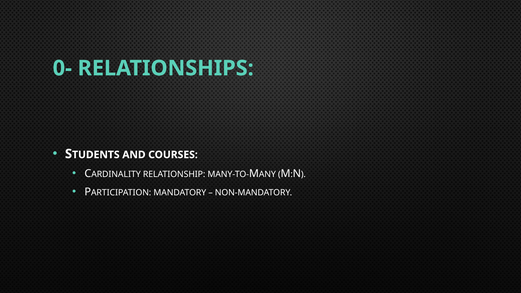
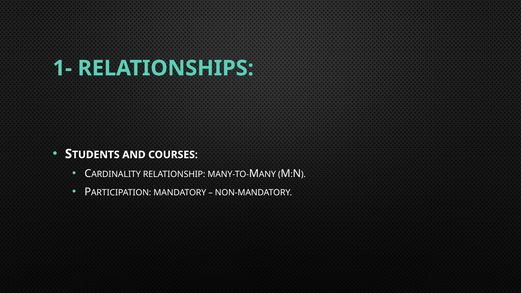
0-: 0- -> 1- (62, 68)
